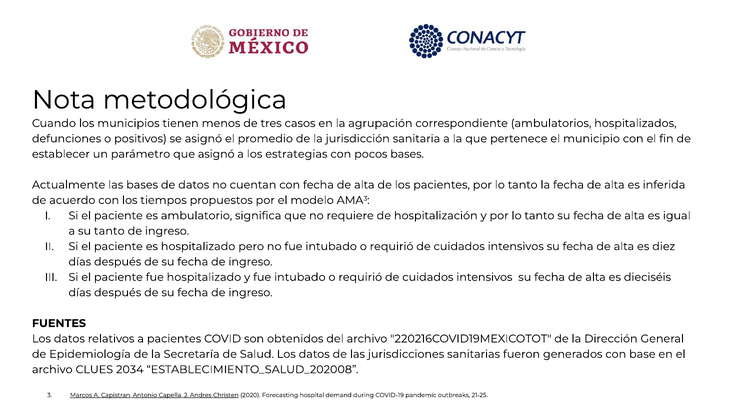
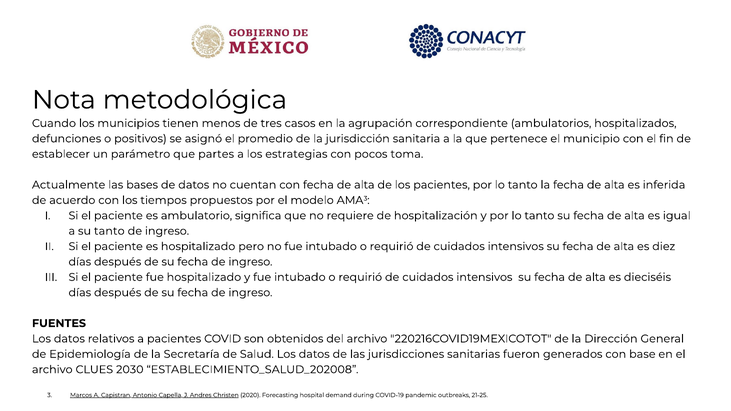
que asignó: asignó -> partes (216, 154)
pocos bases: bases -> toma (407, 154)
2034: 2034 -> 2030 (130, 370)
